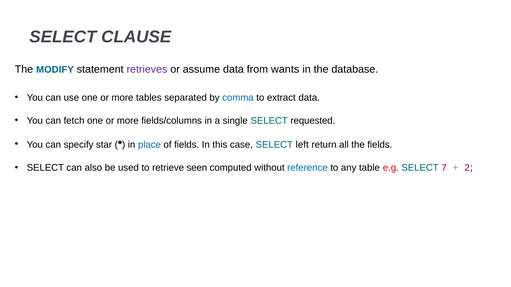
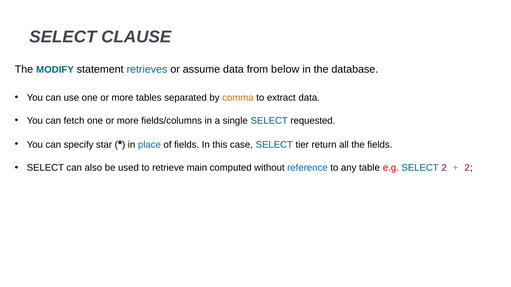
retrieves colour: purple -> blue (147, 69)
wants: wants -> below (285, 69)
comma colour: blue -> orange (238, 98)
left: left -> tier (302, 145)
seen: seen -> main (197, 168)
SELECT 7: 7 -> 2 (444, 168)
